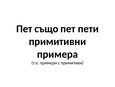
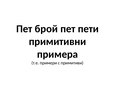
също: също -> брой (46, 29)
